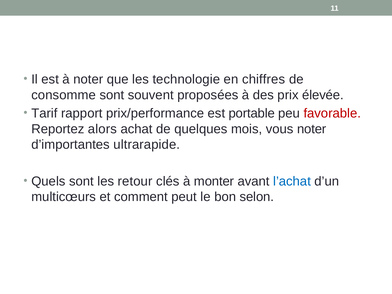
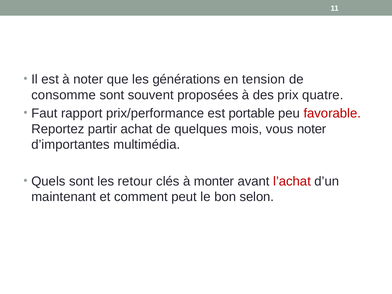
technologie: technologie -> générations (186, 79)
chiffres: chiffres -> tension (264, 79)
élevée: élevée -> quatre (323, 95)
Tarif: Tarif -> Faut (44, 113)
alors: alors -> partir (103, 129)
ultrarapide: ultrarapide -> multimédia (147, 145)
l’achat colour: blue -> red (292, 181)
multicœurs: multicœurs -> maintenant (64, 197)
